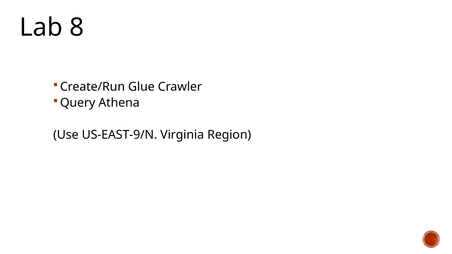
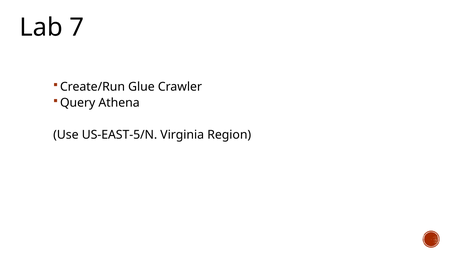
8: 8 -> 7 (77, 28)
US-EAST-9/N: US-EAST-9/N -> US-EAST-5/N (119, 135)
